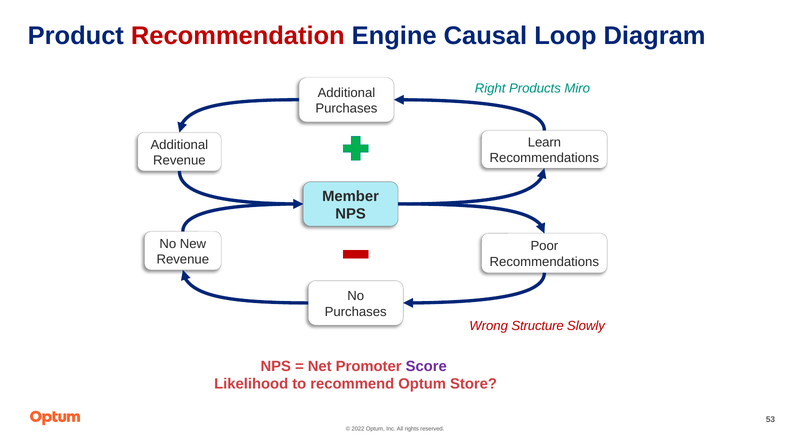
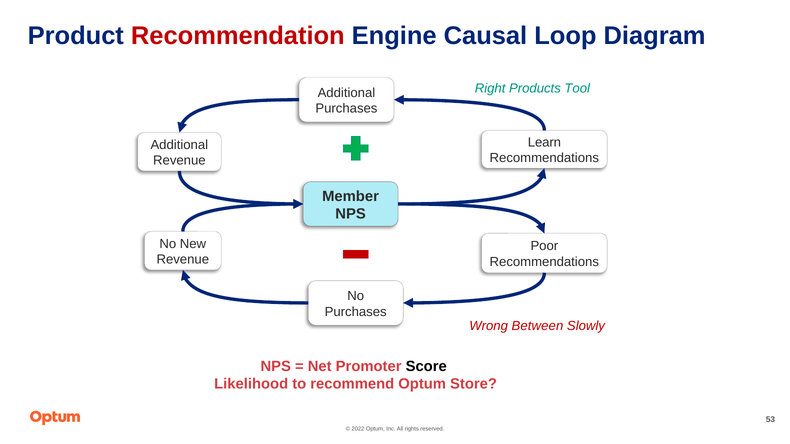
Miro: Miro -> Tool (577, 88)
Structure: Structure -> Between (537, 326)
Score colour: purple -> black (426, 366)
